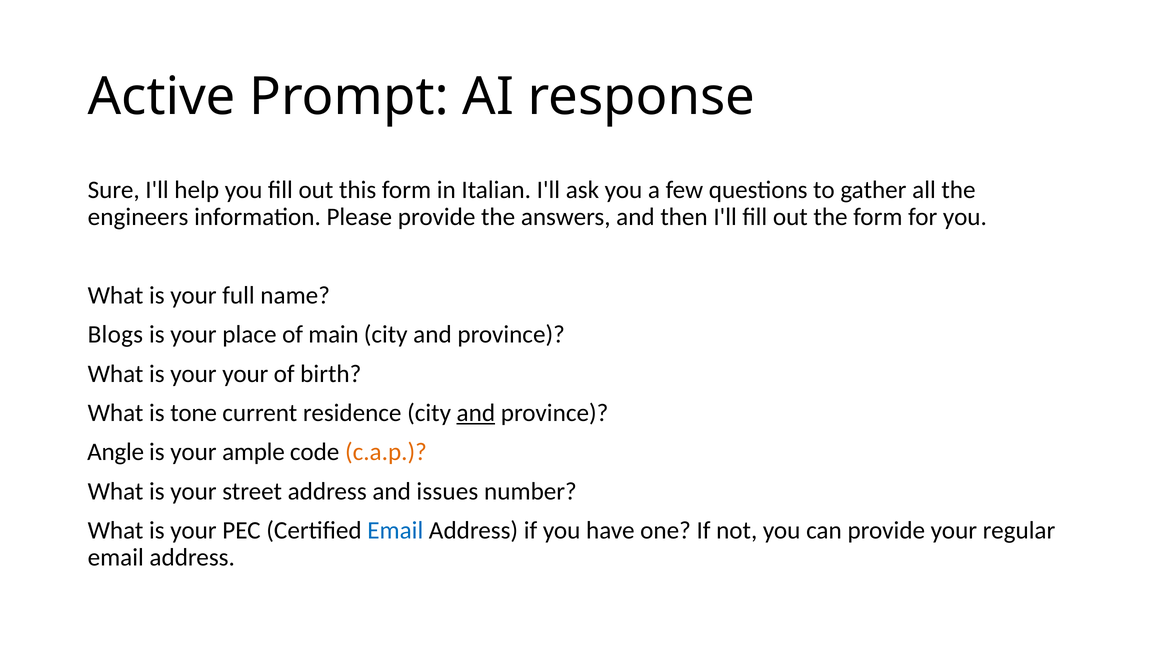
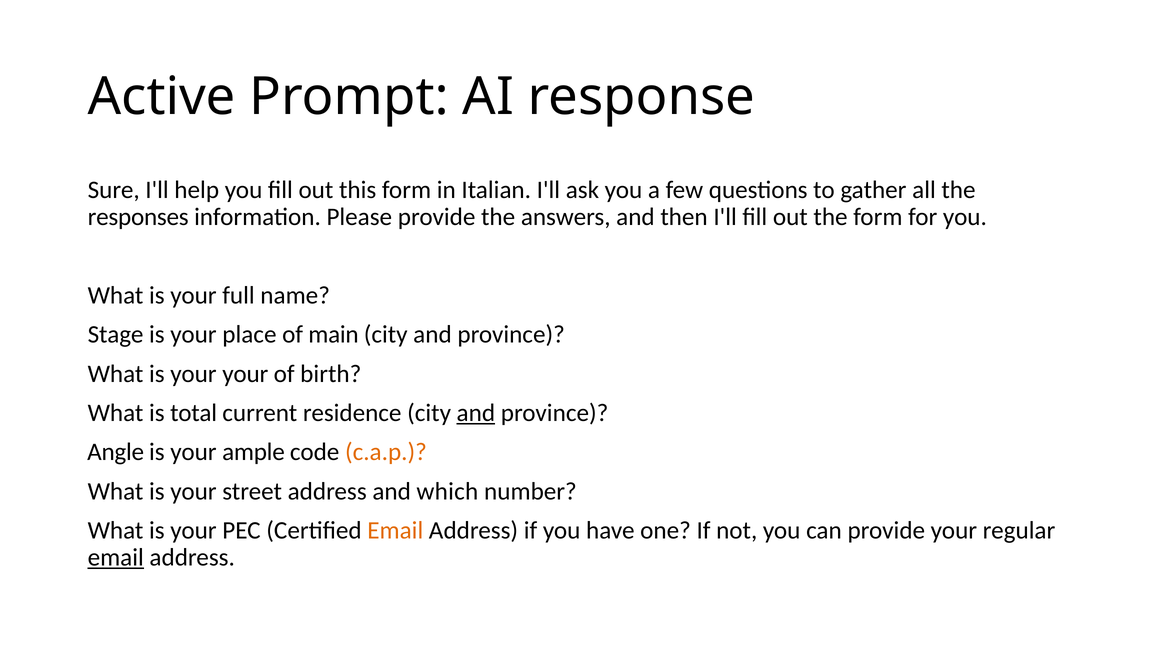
engineers: engineers -> responses (138, 217)
Blogs: Blogs -> Stage (116, 335)
tone: tone -> total (194, 413)
issues: issues -> which (447, 491)
Email colour: blue -> orange (395, 530)
email underline: none -> present (116, 557)
